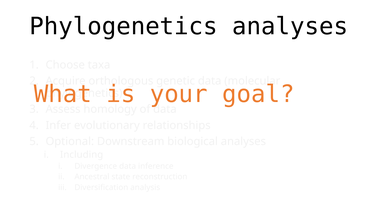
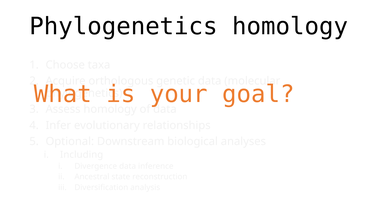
Phylogenetics analyses: analyses -> homology (290, 27)
